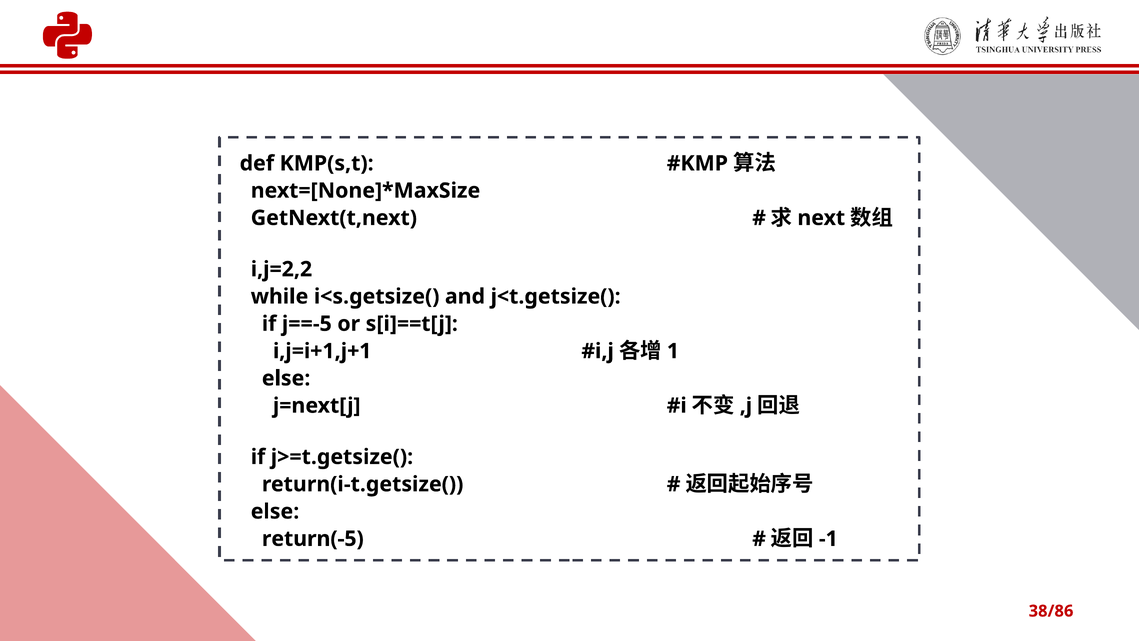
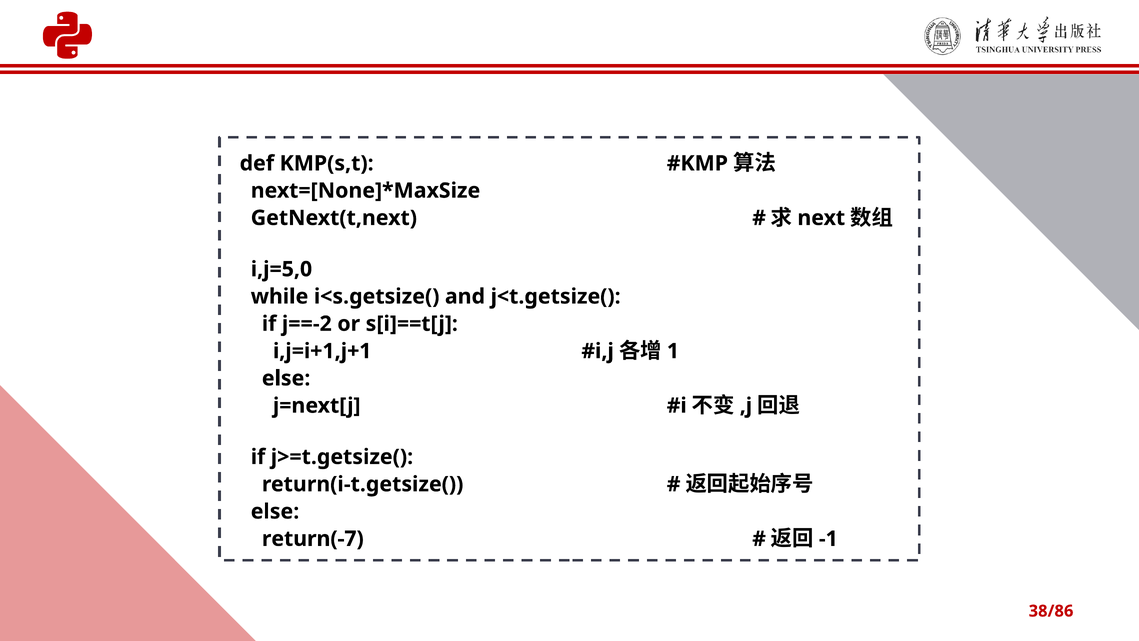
i,j=2,2: i,j=2,2 -> i,j=5,0 (281, 269)
j==-5: j==-5 -> j==-2 (307, 324)
return(-5: return(-5 -> return(-7 (313, 539)
